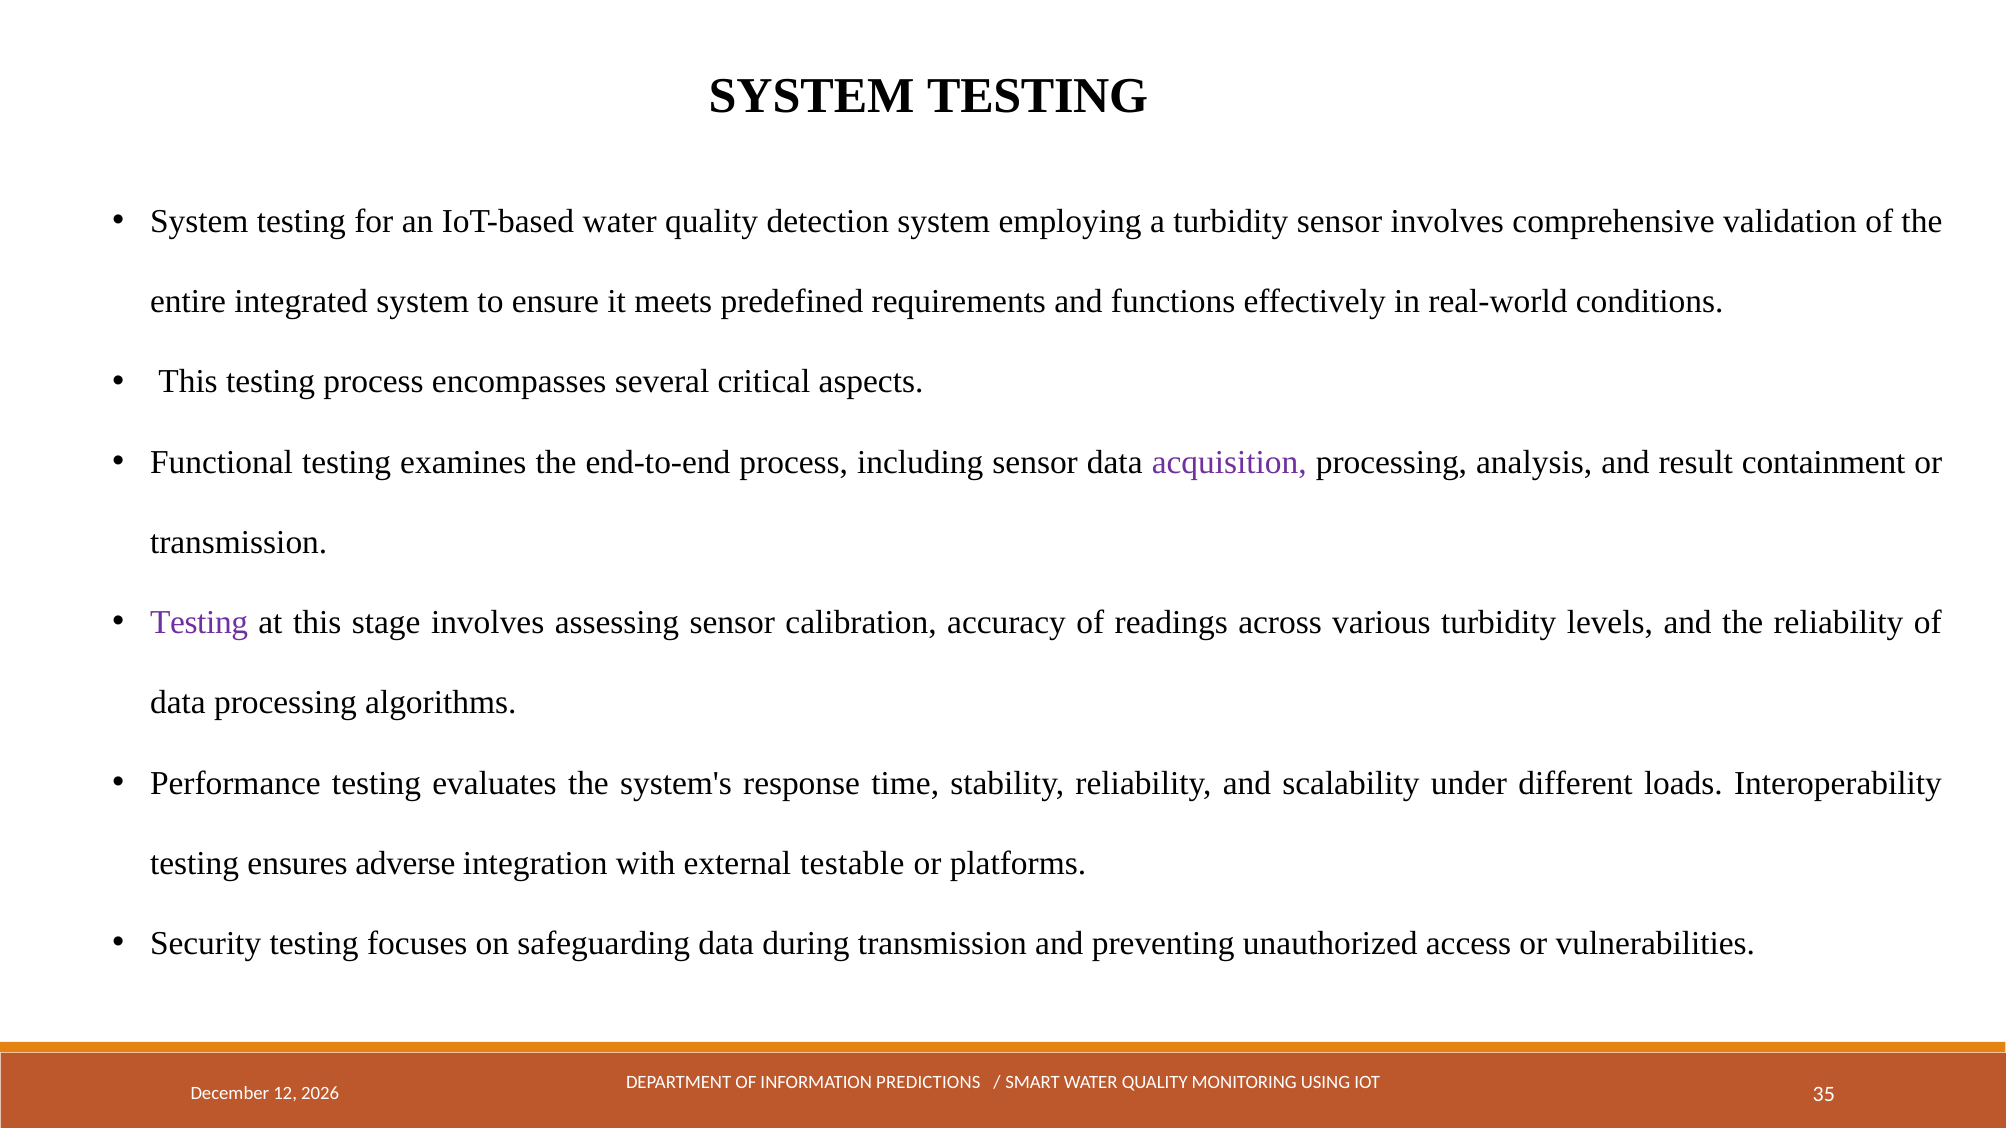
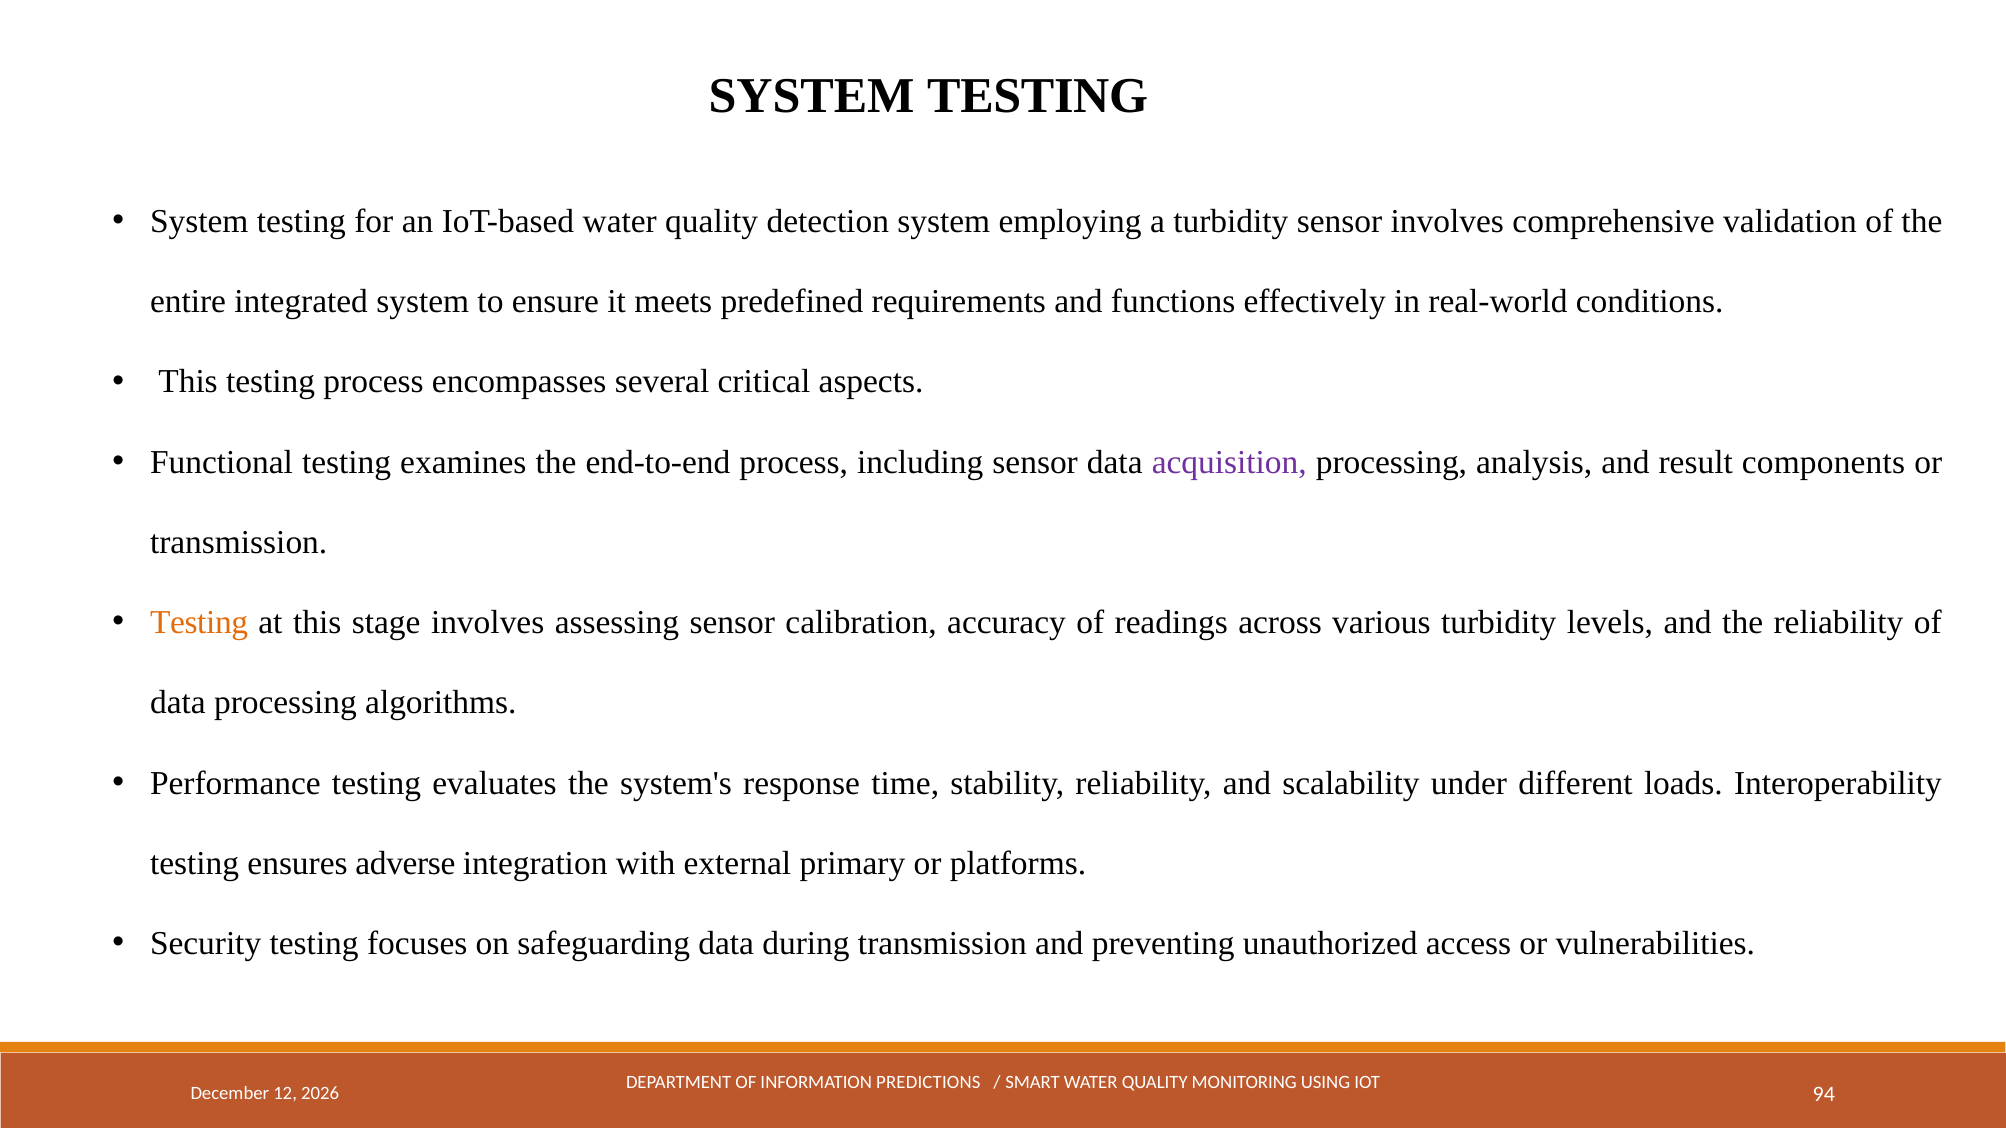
containment: containment -> components (1823, 462)
Testing colour: purple -> orange (199, 623)
testable: testable -> primary (852, 863)
35: 35 -> 94 (1824, 1094)
